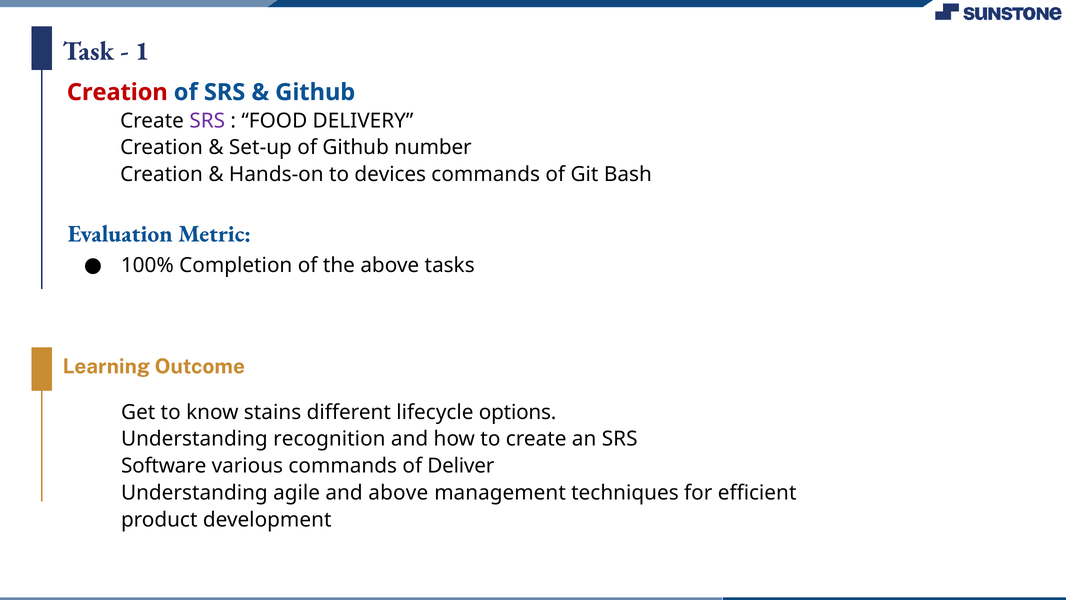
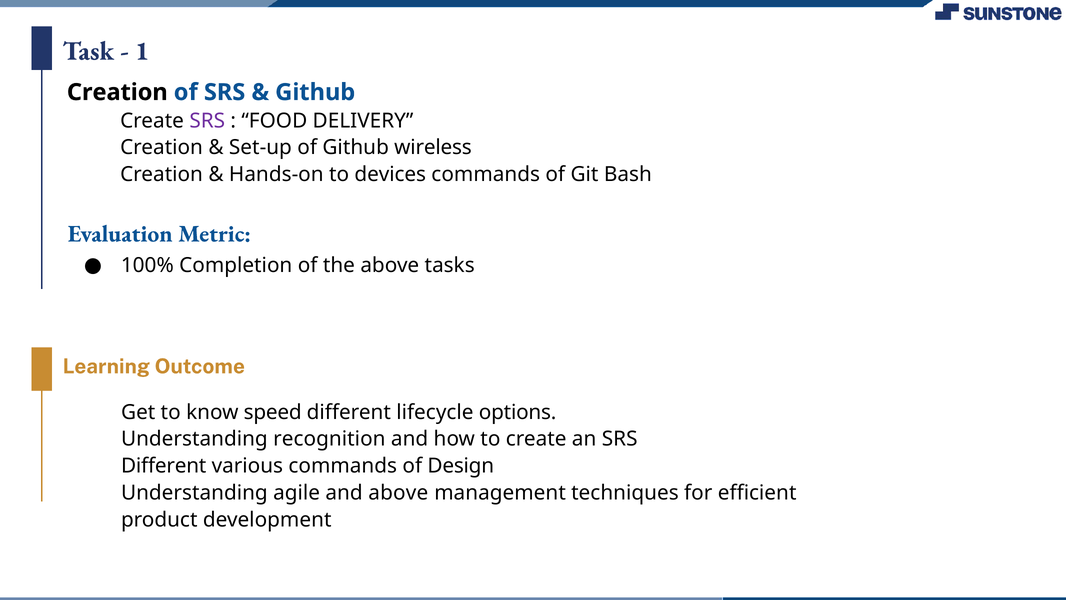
Creation colour: red -> black (117, 92)
number: number -> wireless (433, 148)
stains: stains -> speed (273, 412)
Software: Software -> Different (164, 466)
Deliver: Deliver -> Design (461, 466)
